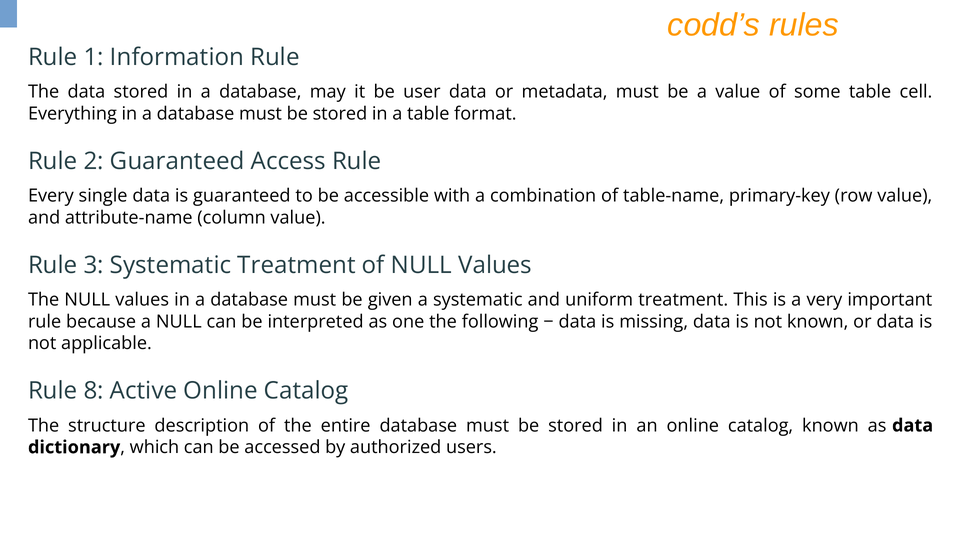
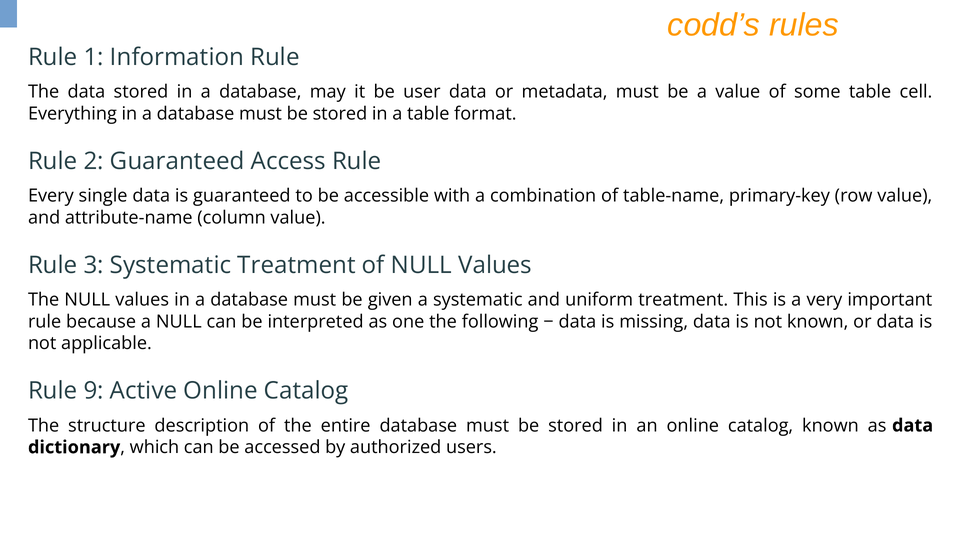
8: 8 -> 9 (94, 391)
